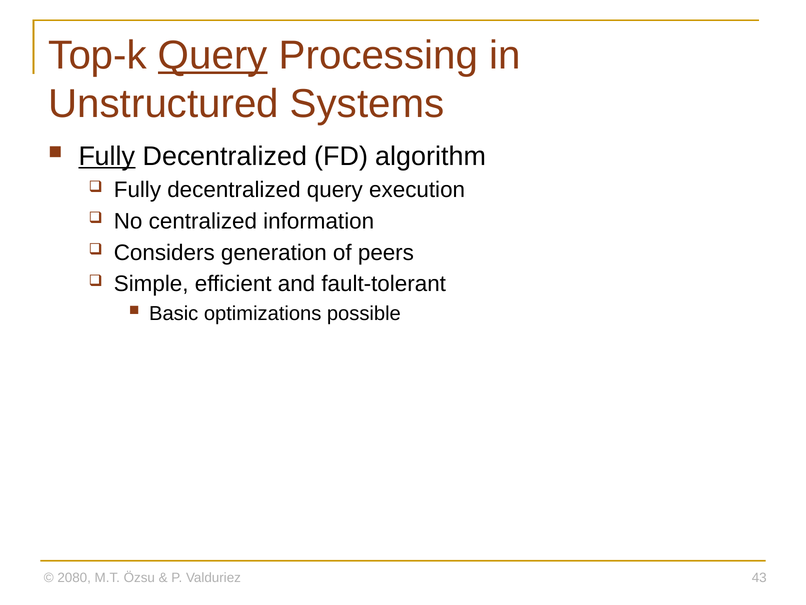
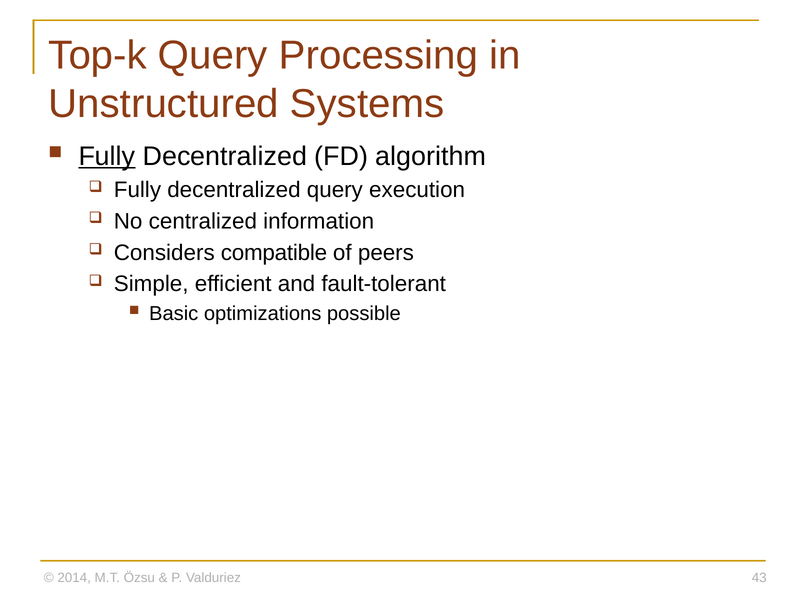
Query underline: present -> none (213, 56)
generation: generation -> compatible (274, 252)
2080: 2080 -> 2014 (74, 577)
